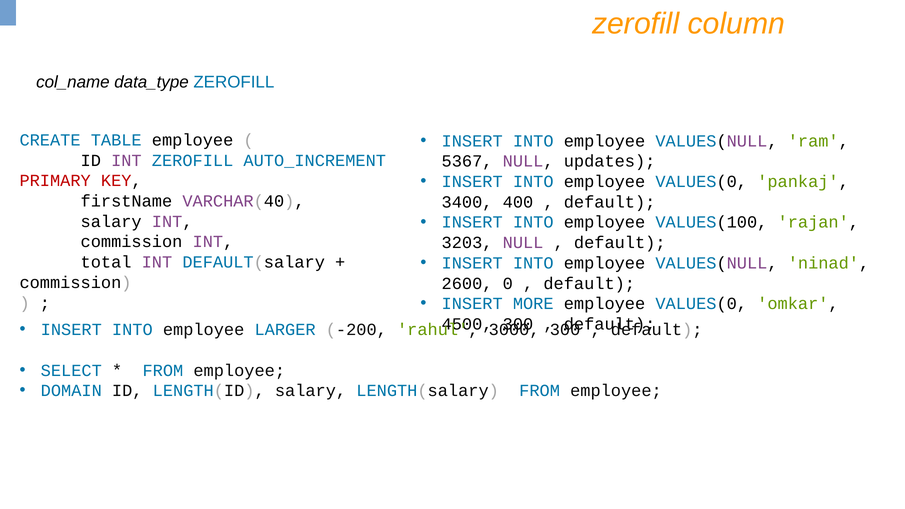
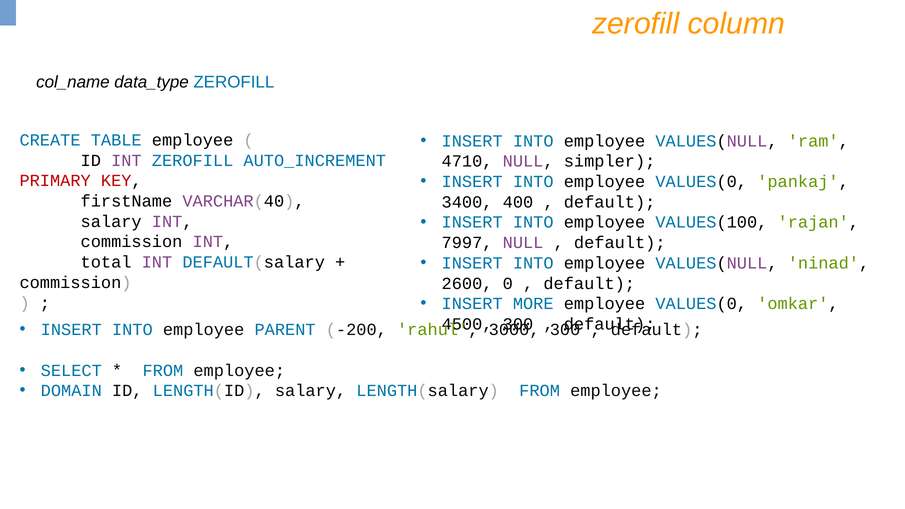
5367: 5367 -> 4710 (467, 161)
updates: updates -> simpler (610, 161)
3203: 3203 -> 7997 (467, 243)
LARGER: LARGER -> PARENT (285, 330)
